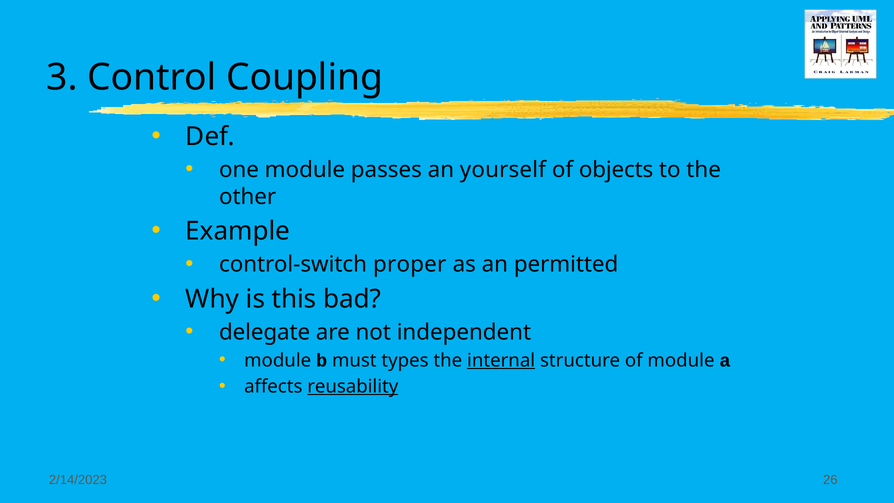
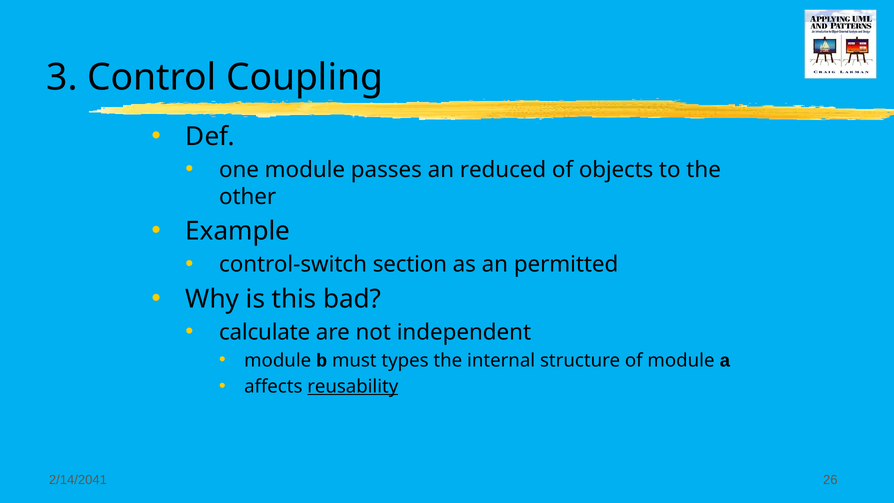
yourself: yourself -> reduced (503, 170)
proper: proper -> section (410, 264)
delegate: delegate -> calculate (265, 332)
internal underline: present -> none (501, 360)
2/14/2023: 2/14/2023 -> 2/14/2041 (78, 480)
